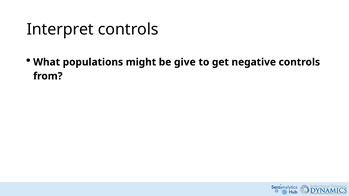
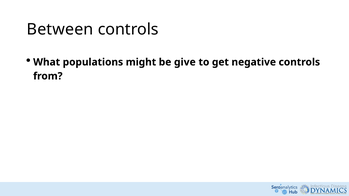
Interpret: Interpret -> Between (60, 29)
